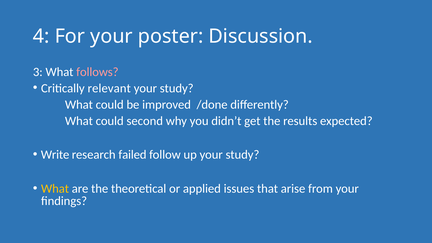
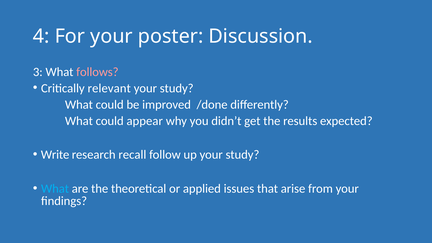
second: second -> appear (145, 121)
failed: failed -> recall (132, 155)
What colour: yellow -> light blue (55, 189)
